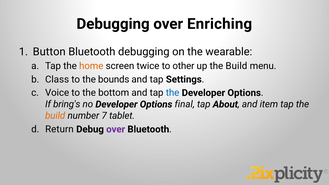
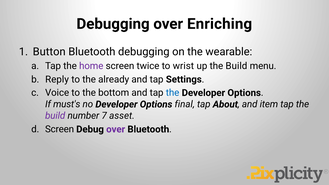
home colour: orange -> purple (91, 66)
other: other -> wrist (183, 66)
Class: Class -> Reply (57, 79)
bounds: bounds -> already (114, 79)
bring's: bring's -> must's (67, 104)
build colour: orange -> purple (55, 116)
tablet: tablet -> asset (122, 116)
Return: Return -> Screen (60, 129)
